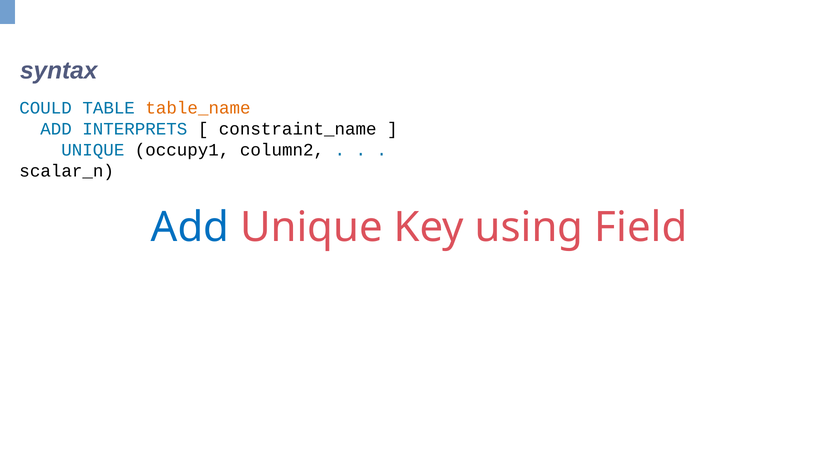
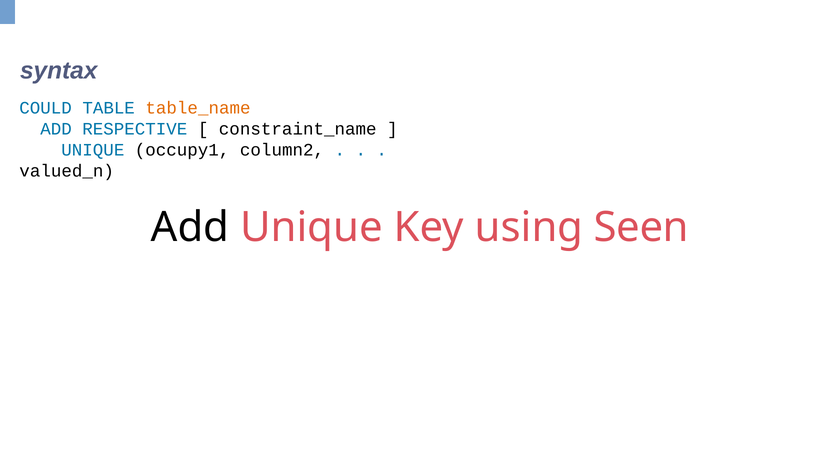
INTERPRETS: INTERPRETS -> RESPECTIVE (135, 129)
scalar_n: scalar_n -> valued_n (67, 171)
Add colour: blue -> black (190, 228)
Field: Field -> Seen (641, 228)
